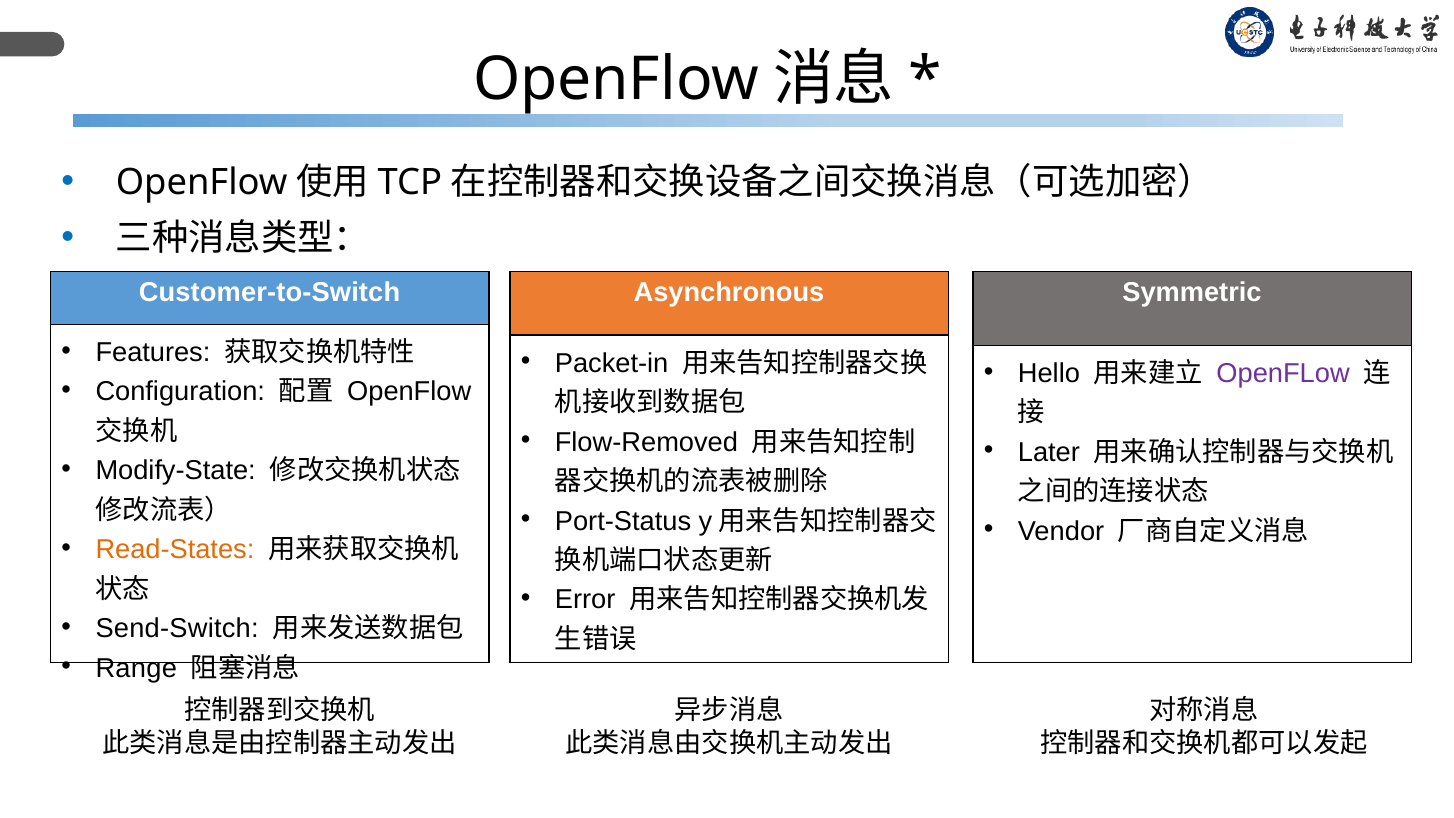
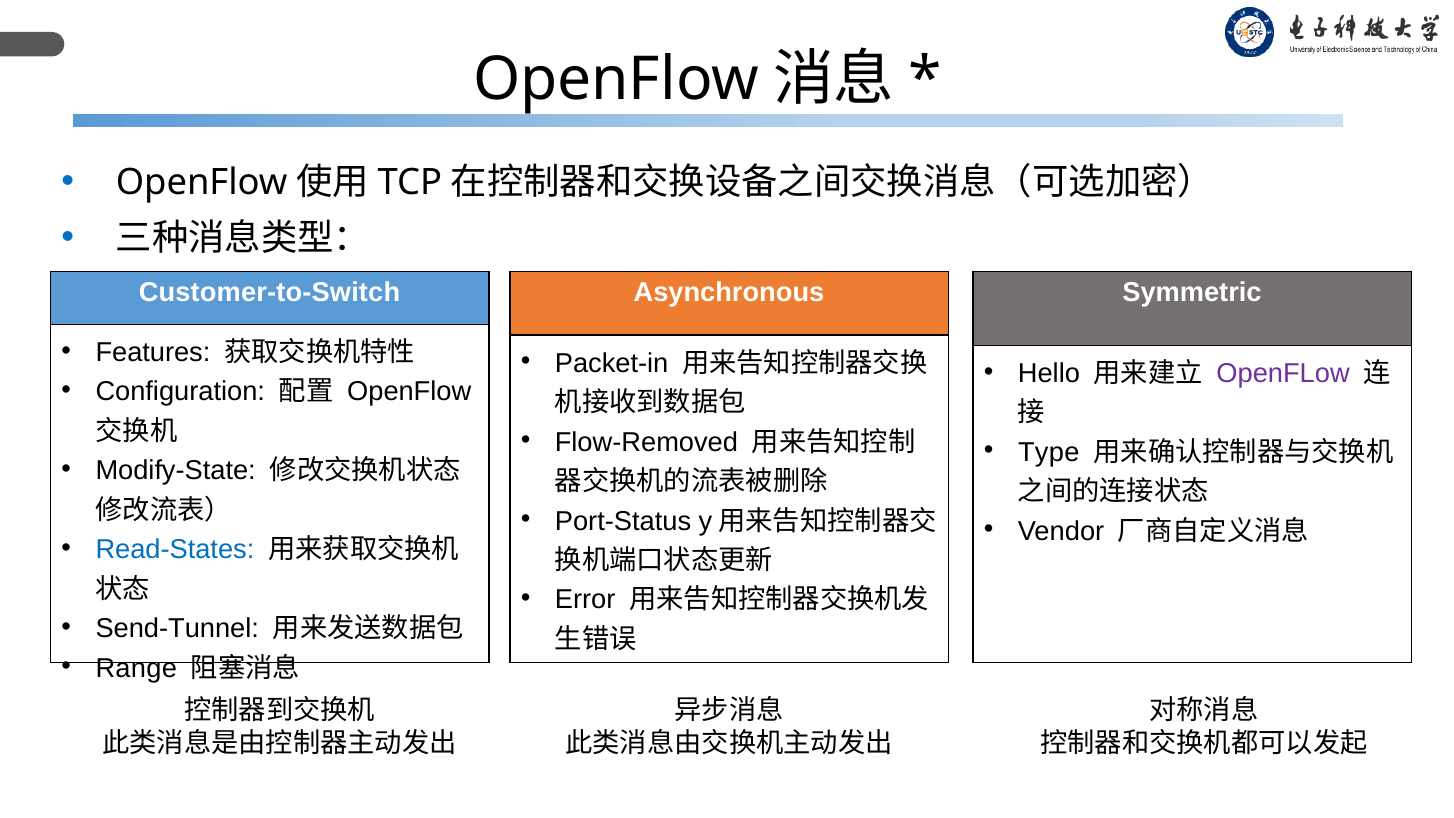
Later: Later -> Type (1049, 452)
Read-States colour: orange -> blue (175, 550)
Send-Switch: Send-Switch -> Send-Tunnel (177, 629)
